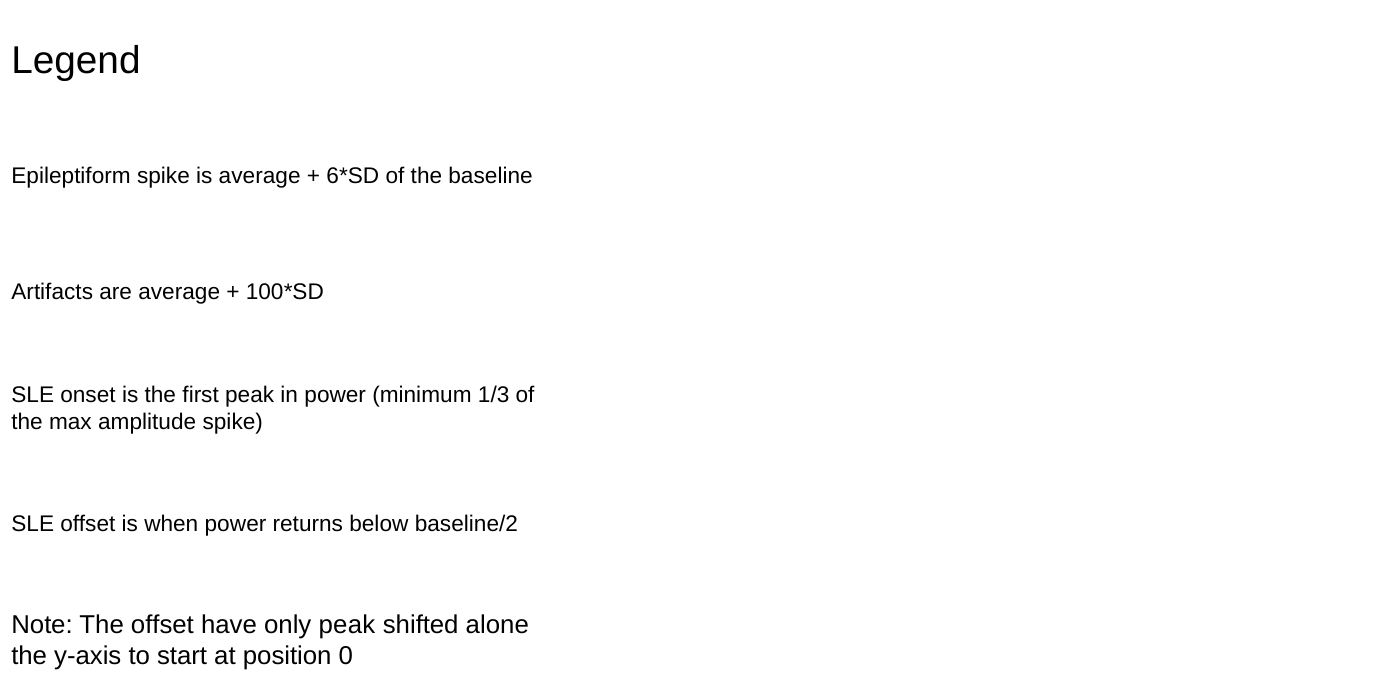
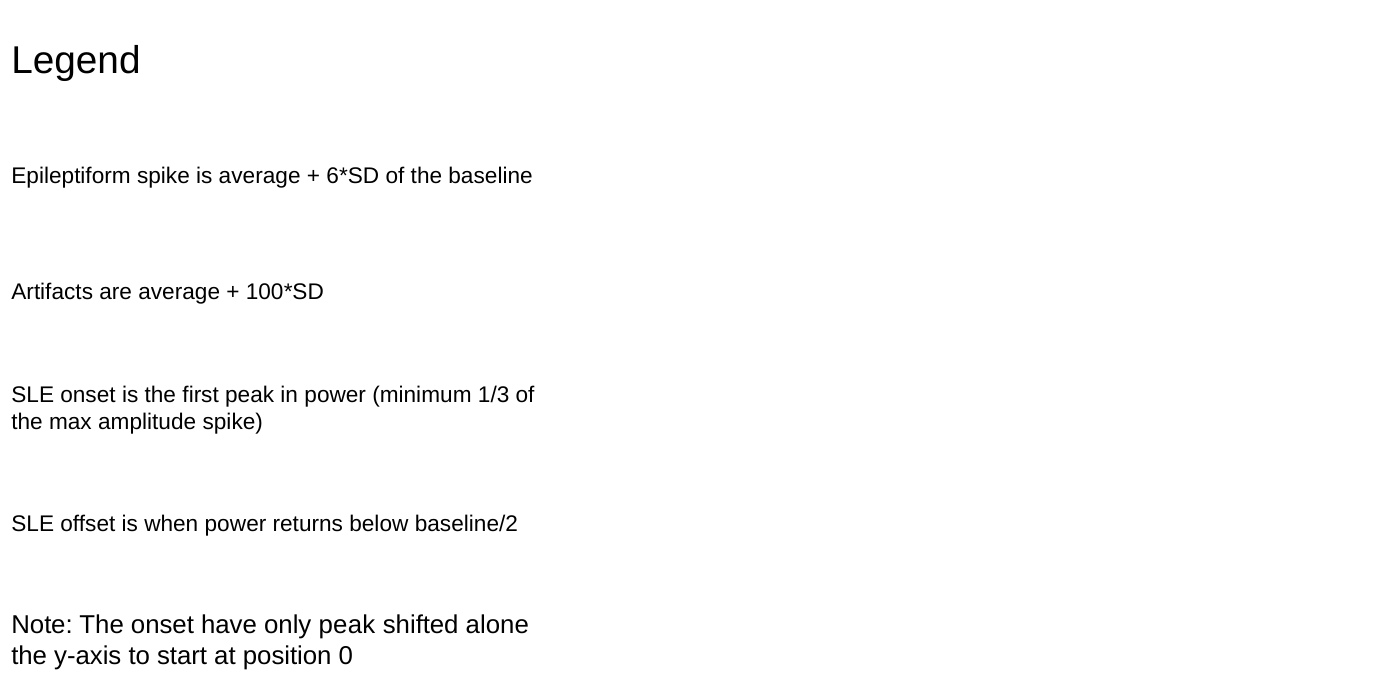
The offset: offset -> onset (162, 626)
